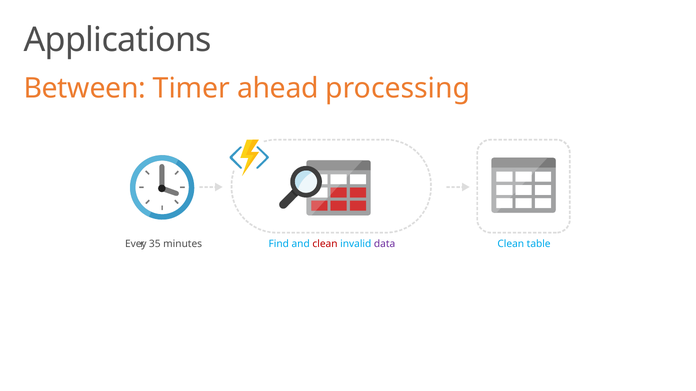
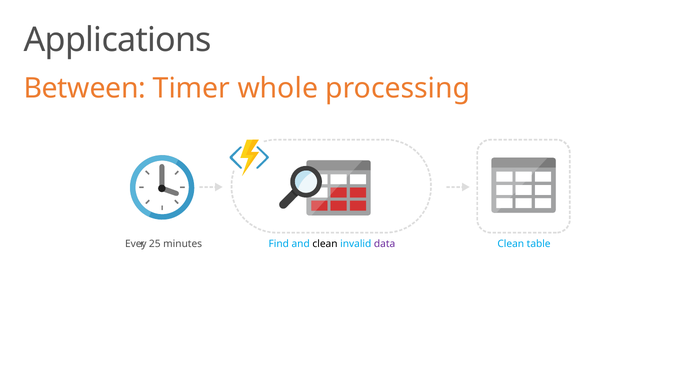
ahead: ahead -> whole (278, 88)
35: 35 -> 25 (155, 244)
clean colour: red -> black (325, 244)
